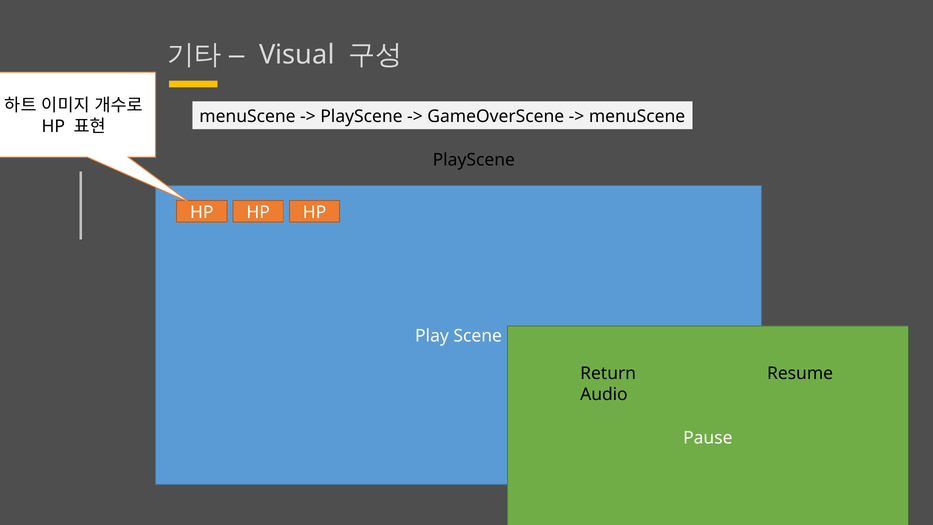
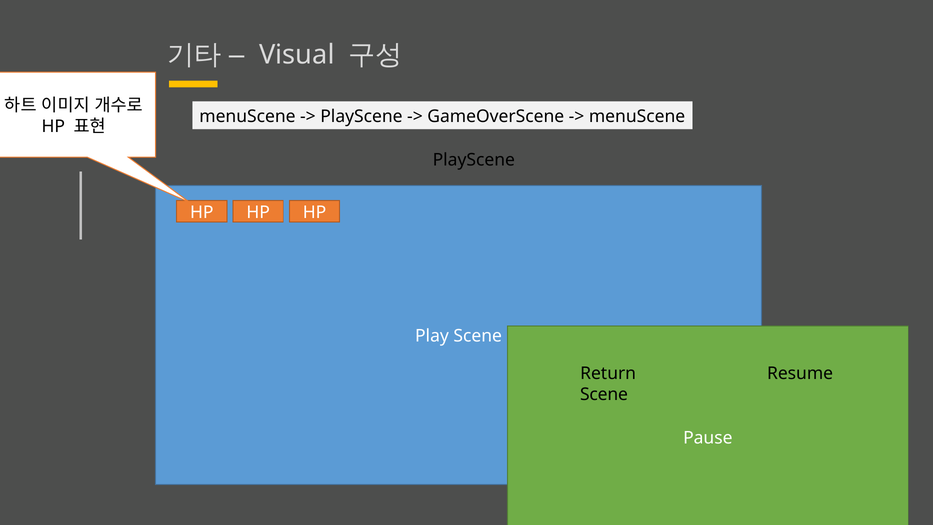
Audio: Audio -> Scene (604, 395)
